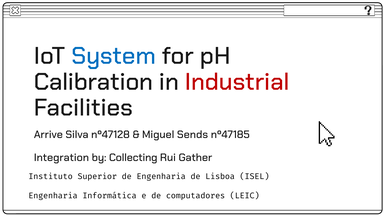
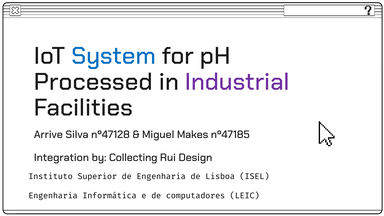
Calibration: Calibration -> Processed (93, 82)
Industrial colour: red -> purple (237, 82)
Sends: Sends -> Makes (193, 135)
Gather: Gather -> Design (195, 158)
